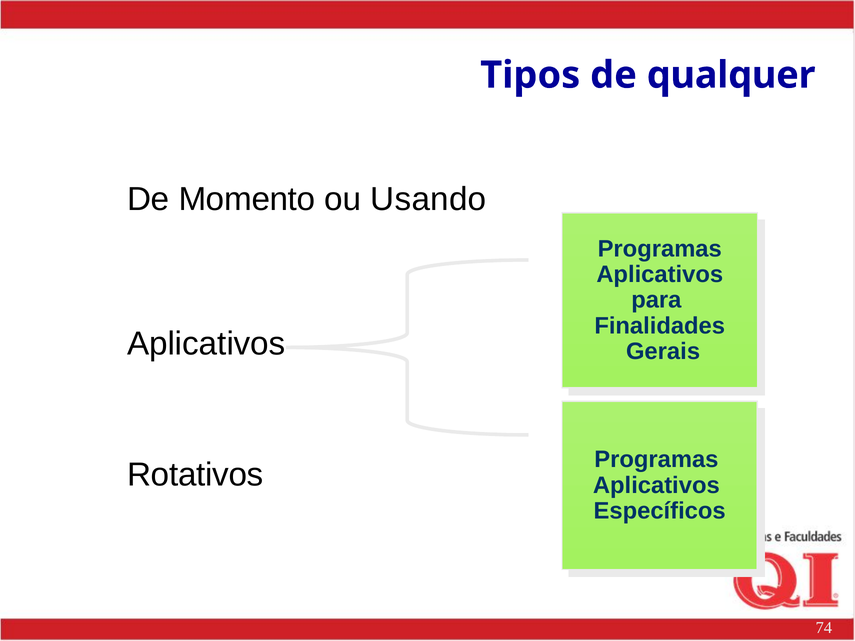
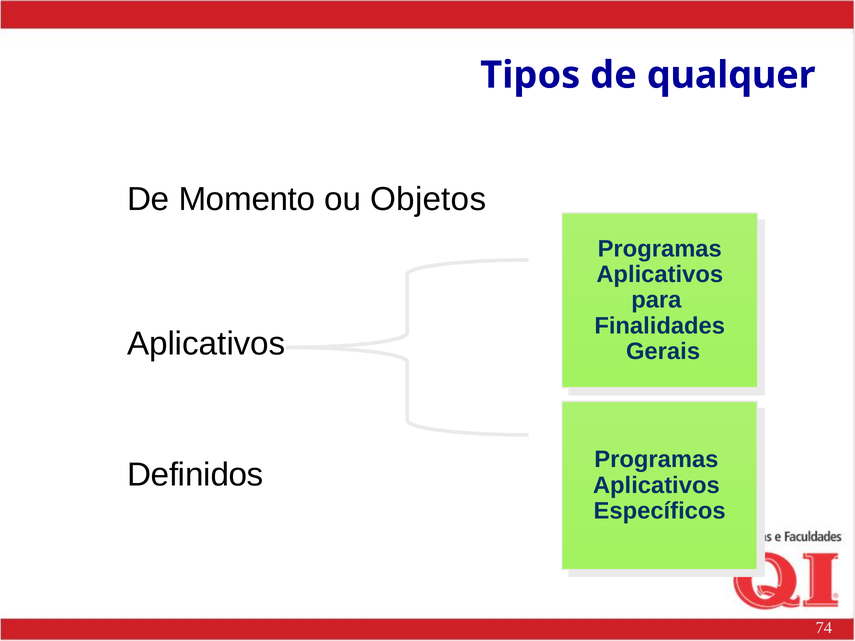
Usando: Usando -> Objetos (428, 199)
Rotativos: Rotativos -> Definidos (195, 475)
